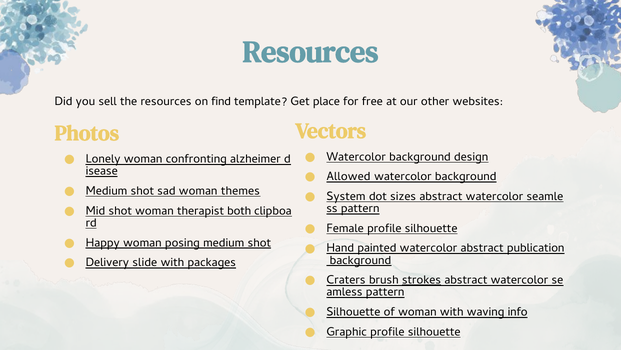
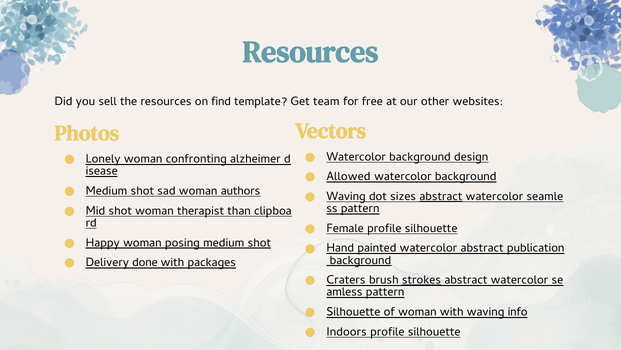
place: place -> team (326, 101)
themes: themes -> authors (241, 190)
System: System -> Waving (346, 196)
abstract underline: none -> present (441, 196)
both: both -> than (239, 210)
slide: slide -> done (145, 262)
Graphic: Graphic -> Indoors (347, 331)
